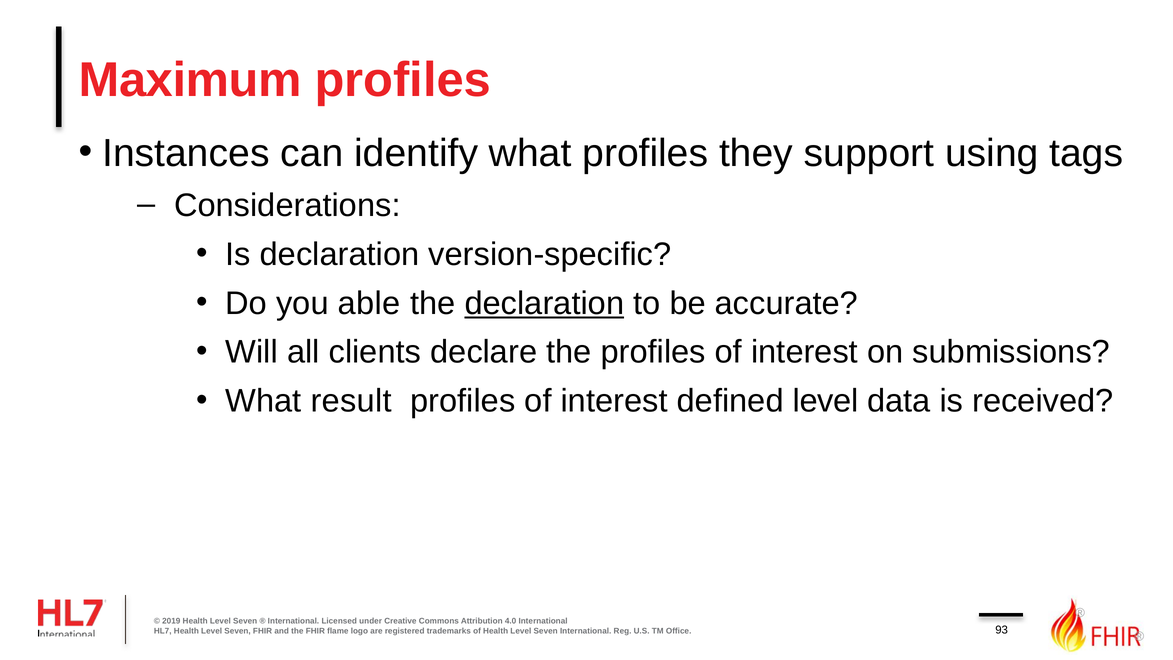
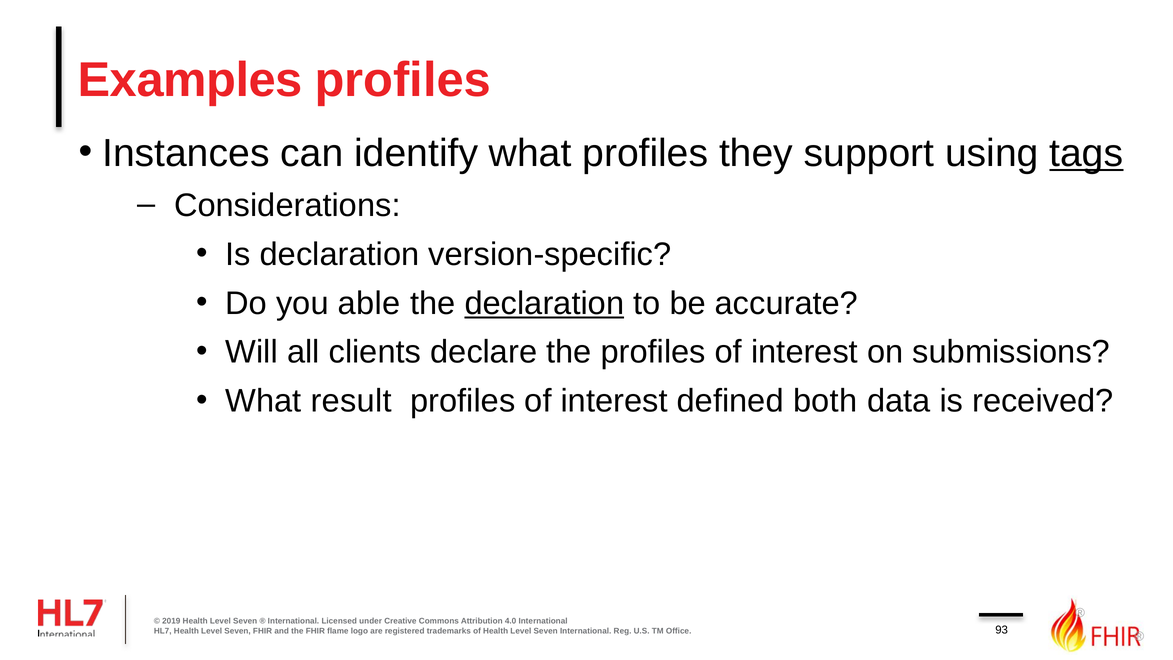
Maximum: Maximum -> Examples (190, 80)
tags underline: none -> present (1086, 153)
defined level: level -> both (825, 401)
